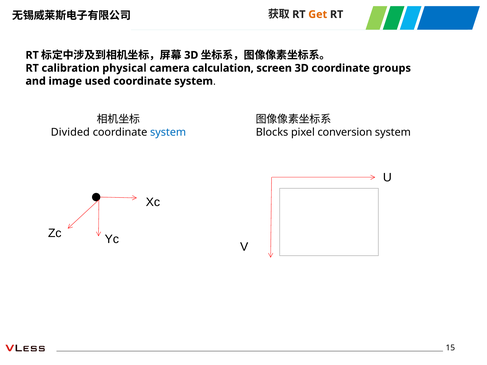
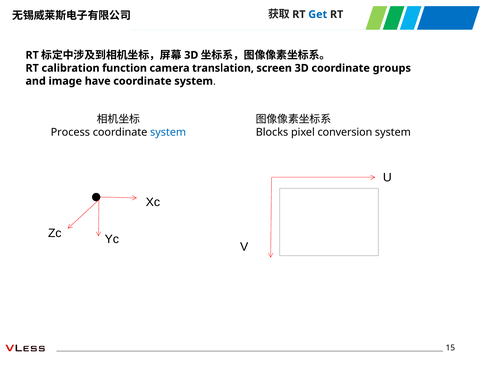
Get colour: orange -> blue (318, 14)
physical: physical -> function (125, 68)
calculation: calculation -> translation (223, 68)
used: used -> have (98, 81)
Divided: Divided -> Process (70, 132)
